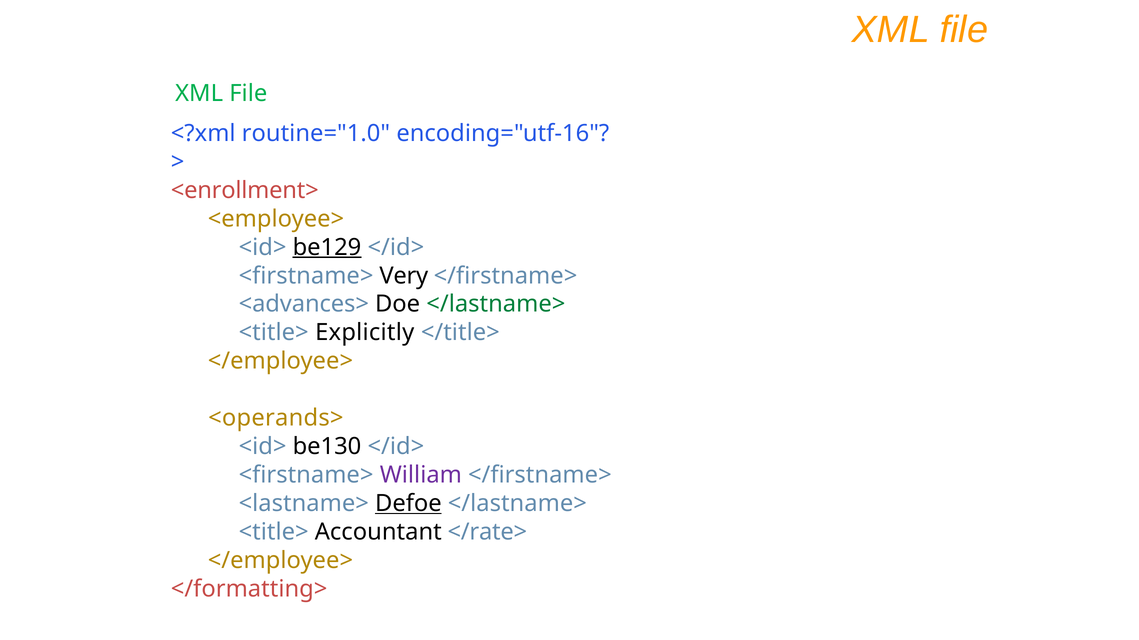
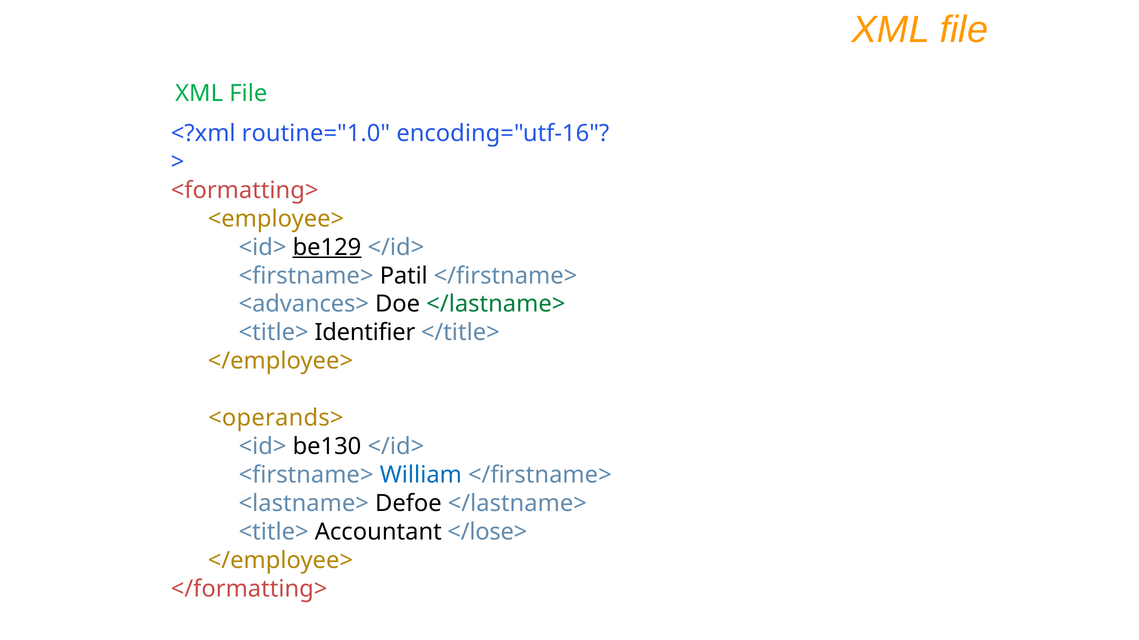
<enrollment>: <enrollment> -> <formatting> (245, 191)
Very: Very -> Patil (404, 276)
Explicitly: Explicitly -> Identifier (365, 333)
William colour: purple -> blue (421, 475)
Defoe underline: present -> none (408, 504)
</rate>: </rate> -> </lose> (487, 532)
